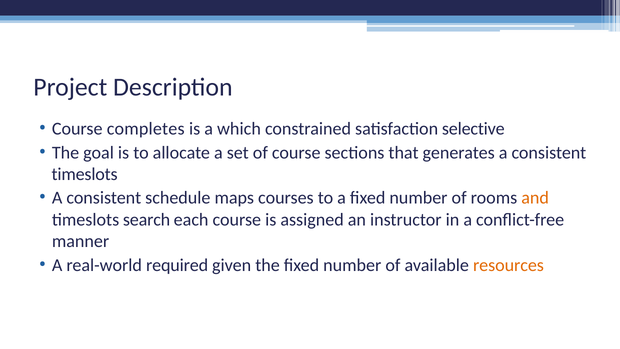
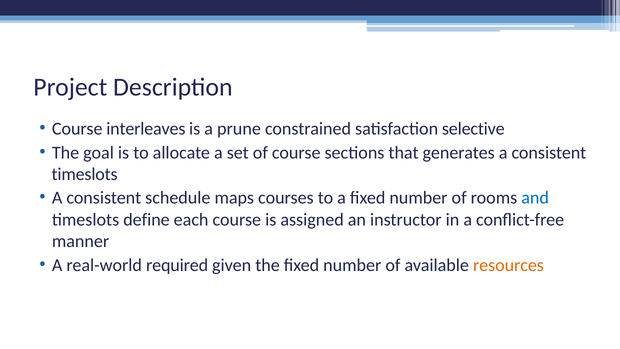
completes: completes -> interleaves (146, 129)
which: which -> prune (239, 129)
and colour: orange -> blue (535, 198)
search: search -> define (147, 220)
